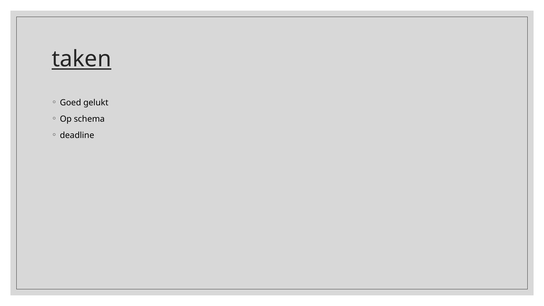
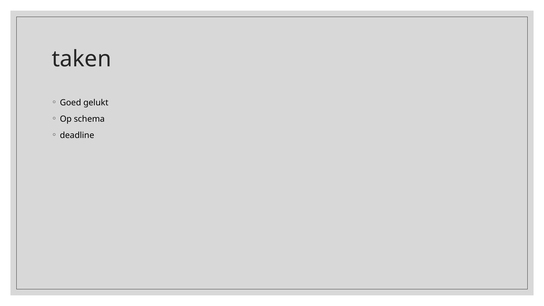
taken underline: present -> none (82, 59)
